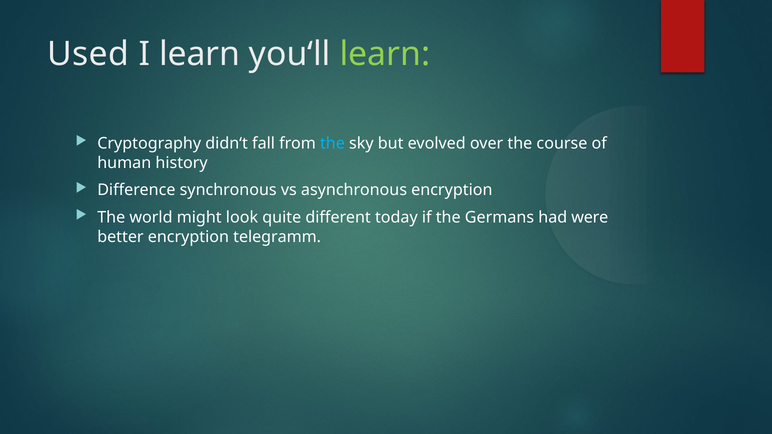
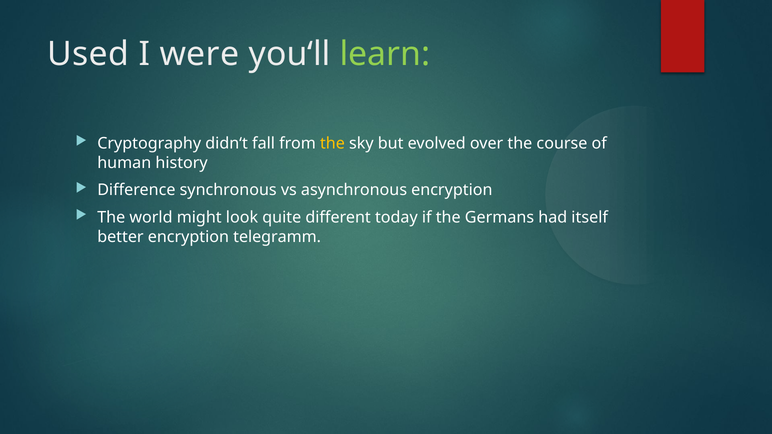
I learn: learn -> were (199, 54)
the colour: light blue -> yellow (332, 144)
were: were -> itself (590, 218)
